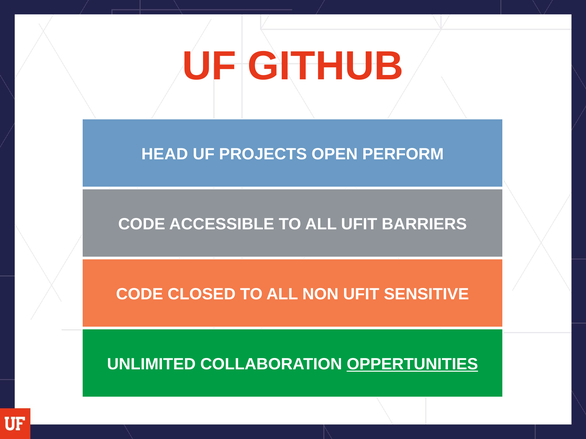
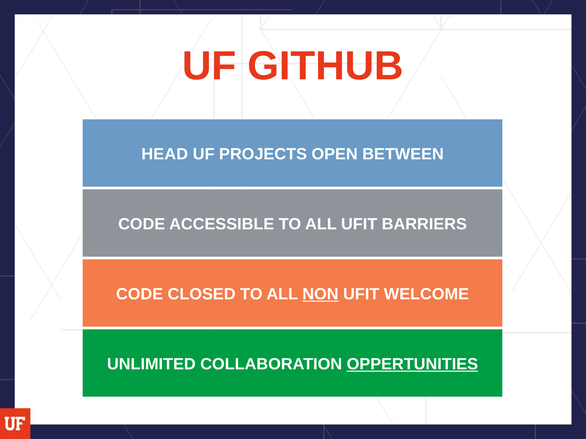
PERFORM: PERFORM -> BETWEEN (403, 154)
NON underline: none -> present (320, 295)
SENSITIVE: SENSITIVE -> WELCOME (426, 295)
